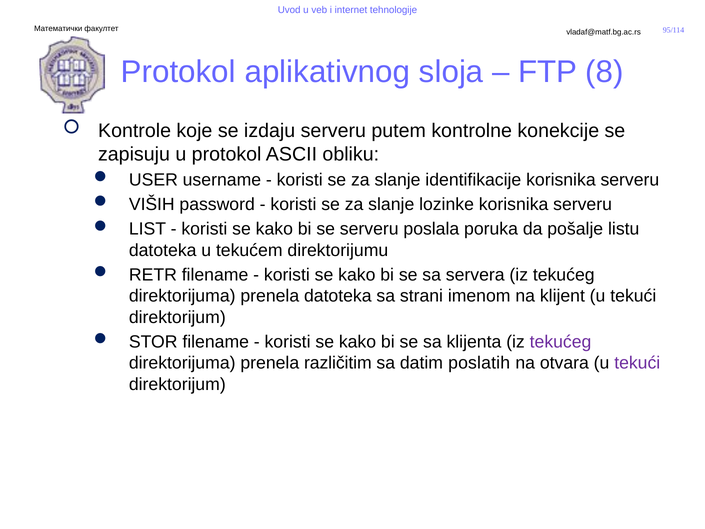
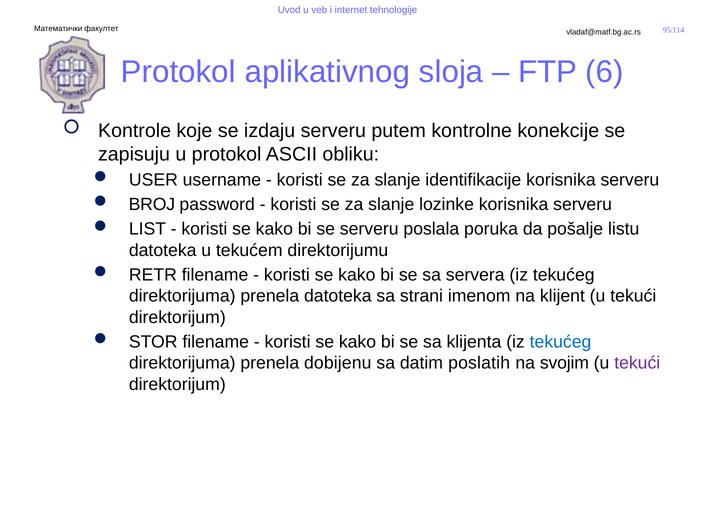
8: 8 -> 6 (605, 72)
VIŠIH: VIŠIH -> BROJ (152, 204)
tekućeg colour: purple -> blue (561, 342)
različitim: različitim -> dobijenu (338, 363)
otvara: otvara -> svojim (564, 363)
